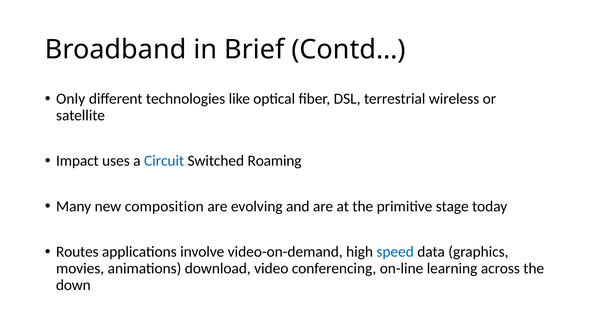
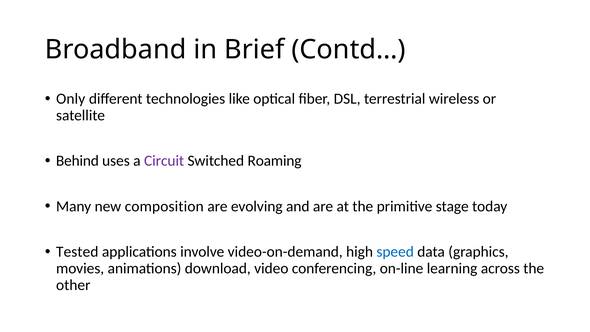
Impact: Impact -> Behind (77, 161)
Circuit colour: blue -> purple (164, 161)
Routes: Routes -> Tested (77, 252)
down: down -> other (73, 285)
